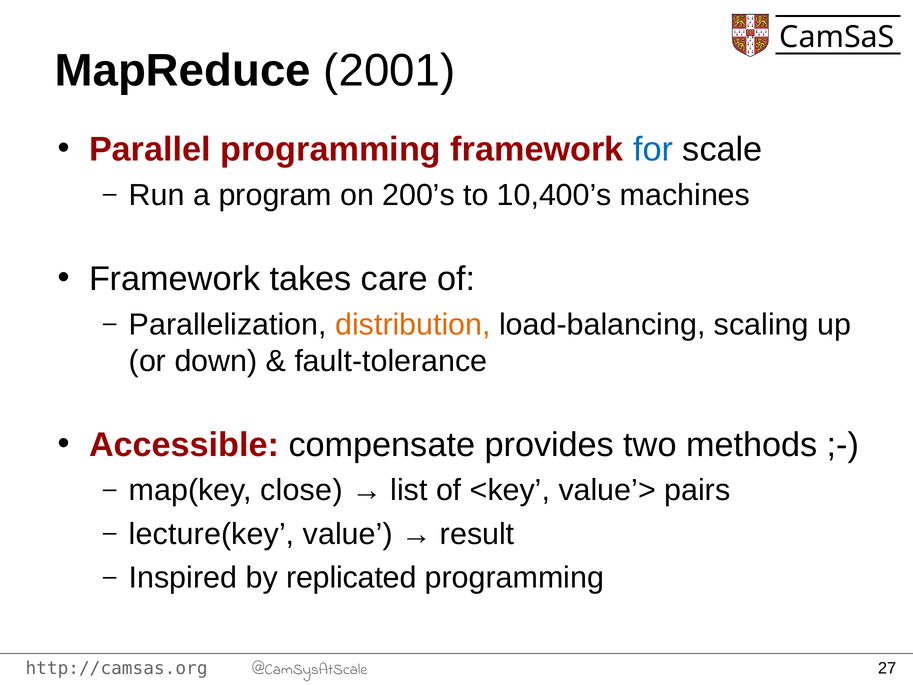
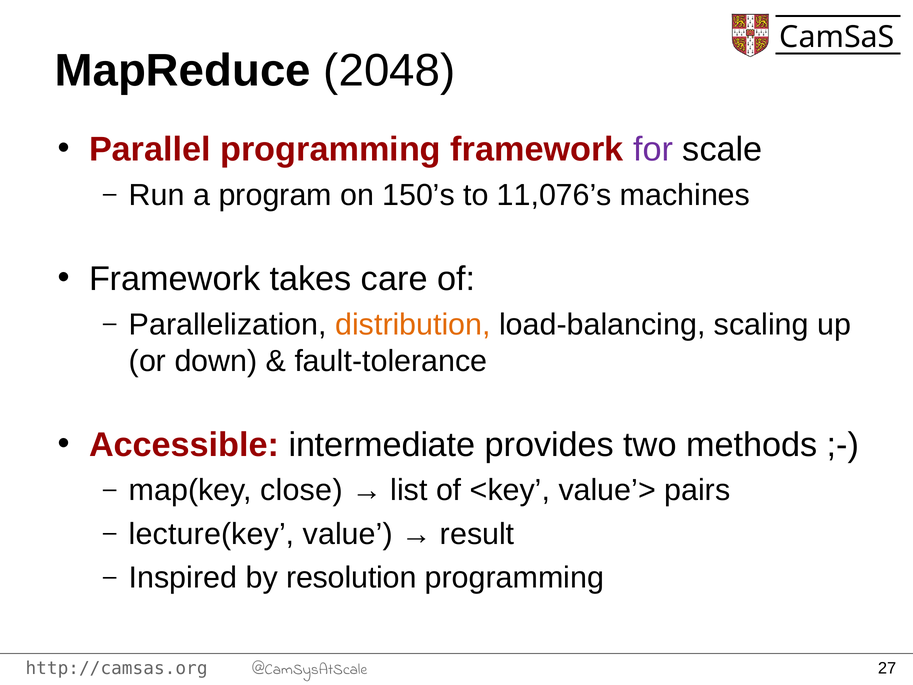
2001: 2001 -> 2048 (389, 71)
for colour: blue -> purple (653, 149)
200’s: 200’s -> 150’s (419, 195)
10,400’s: 10,400’s -> 11,076’s (554, 195)
compensate: compensate -> intermediate (382, 445)
replicated: replicated -> resolution (351, 578)
